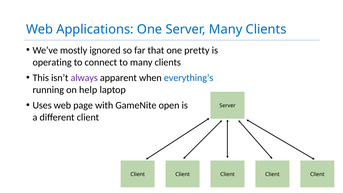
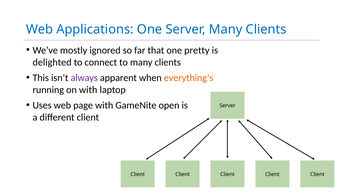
operating: operating -> delighted (52, 62)
everything’s colour: blue -> orange (189, 78)
on help: help -> with (88, 90)
